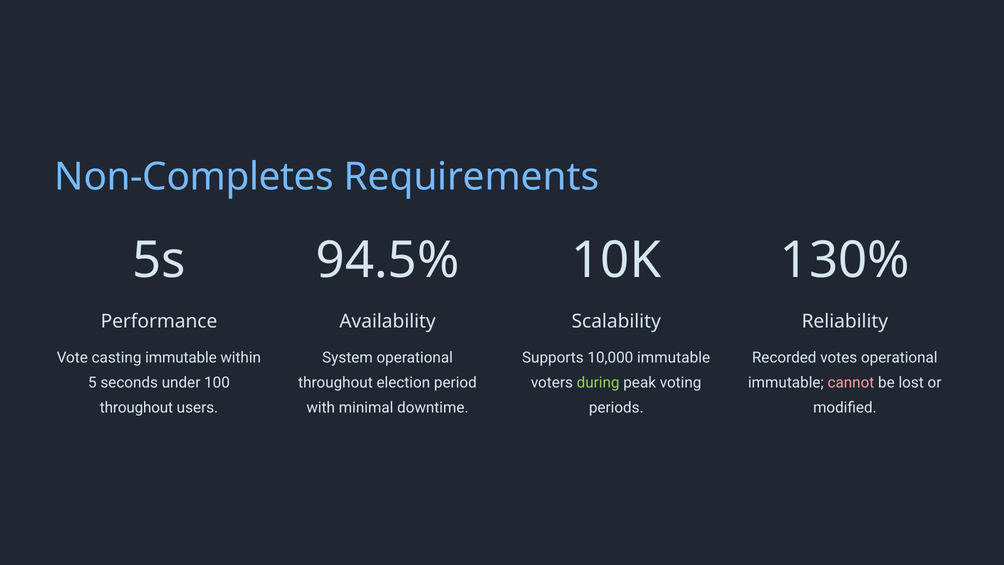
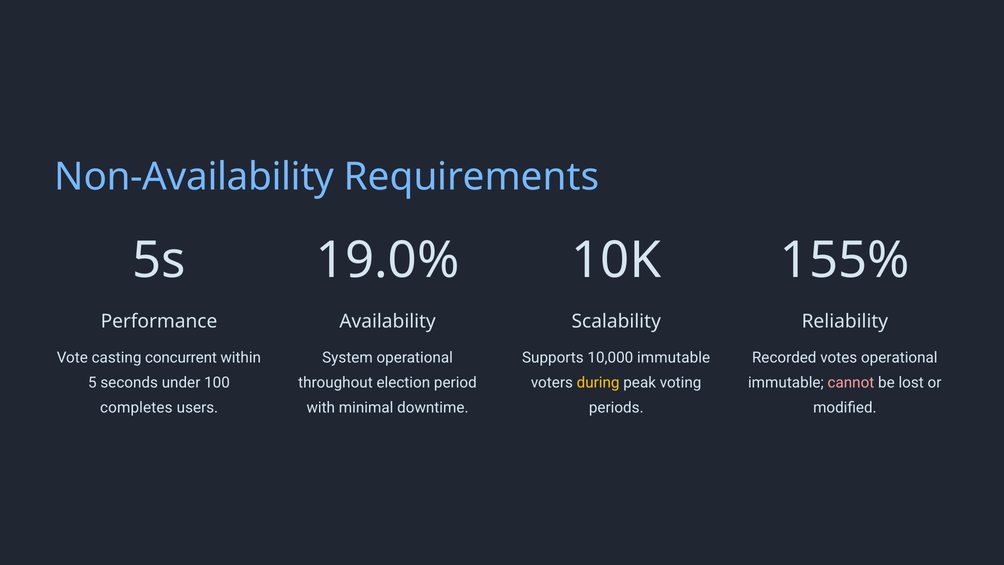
Non-Completes: Non-Completes -> Non-Availability (194, 177)
94.5%: 94.5% -> 19.0% (388, 261)
130%: 130% -> 155% (845, 261)
casting immutable: immutable -> concurrent (181, 358)
during colour: light green -> yellow (598, 383)
throughout: throughout -> completes (136, 407)
